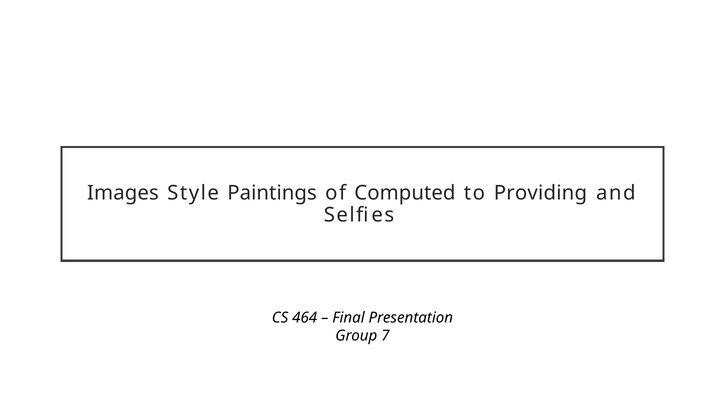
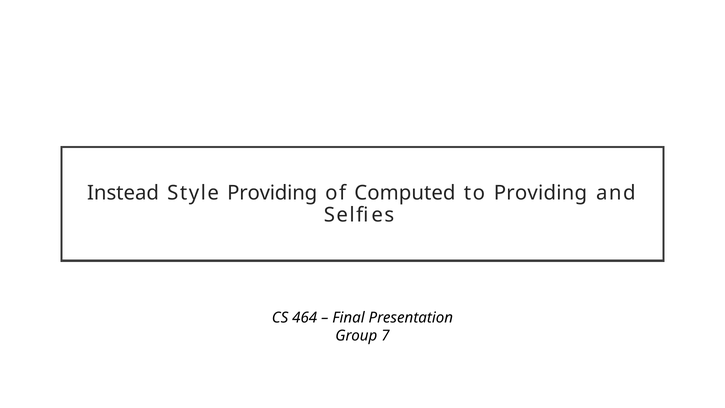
Images: Images -> Instead (123, 193)
Style Paintings: Paintings -> Providing (272, 193)
